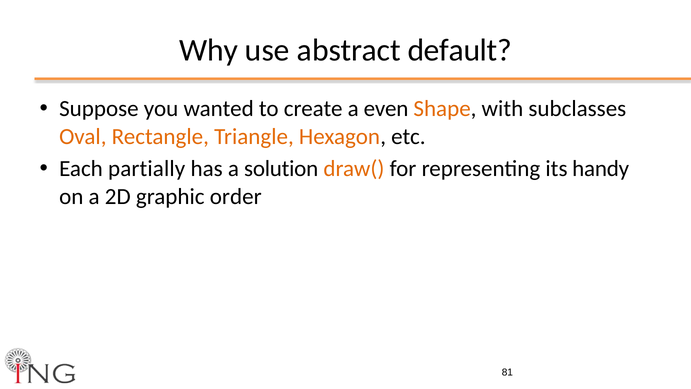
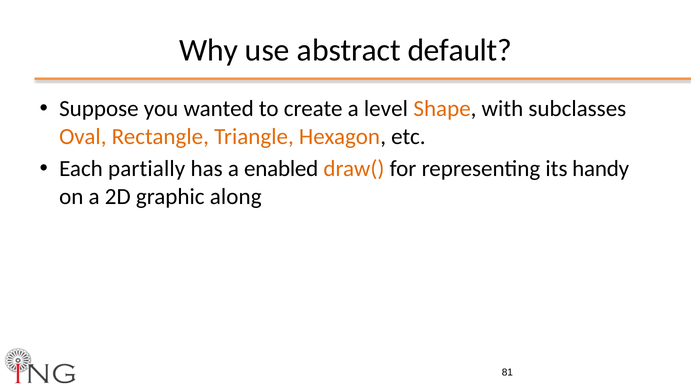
even: even -> level (386, 109)
solution: solution -> enabled (281, 169)
order: order -> along (236, 196)
